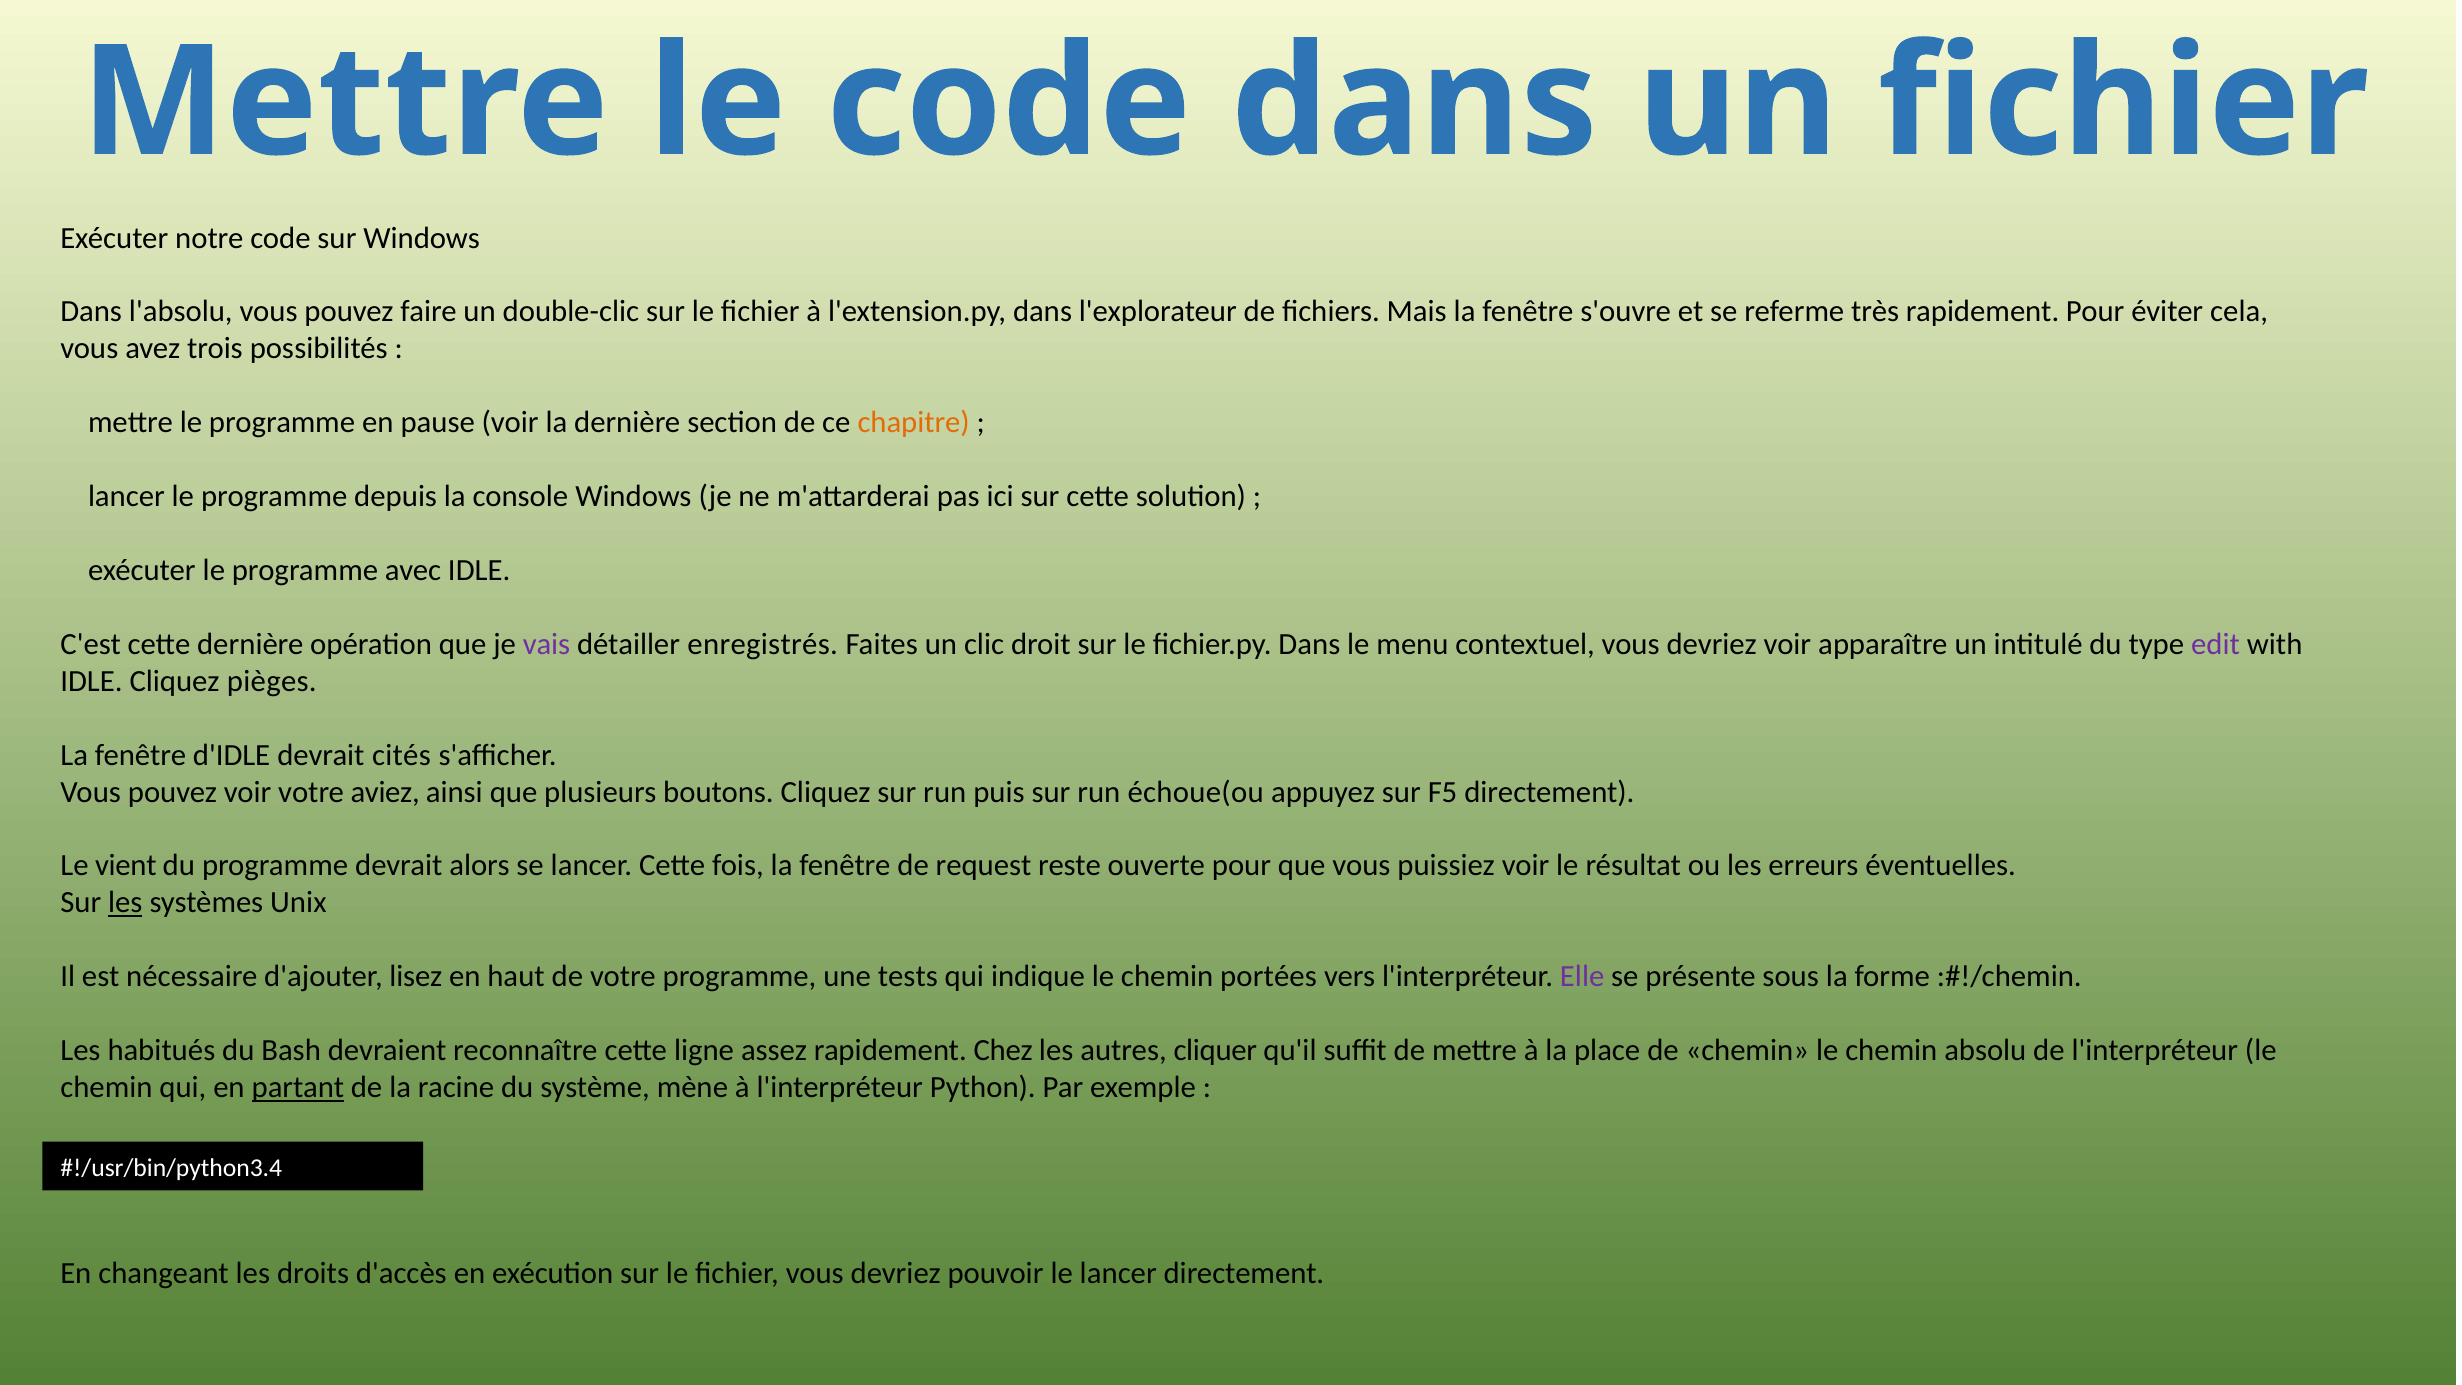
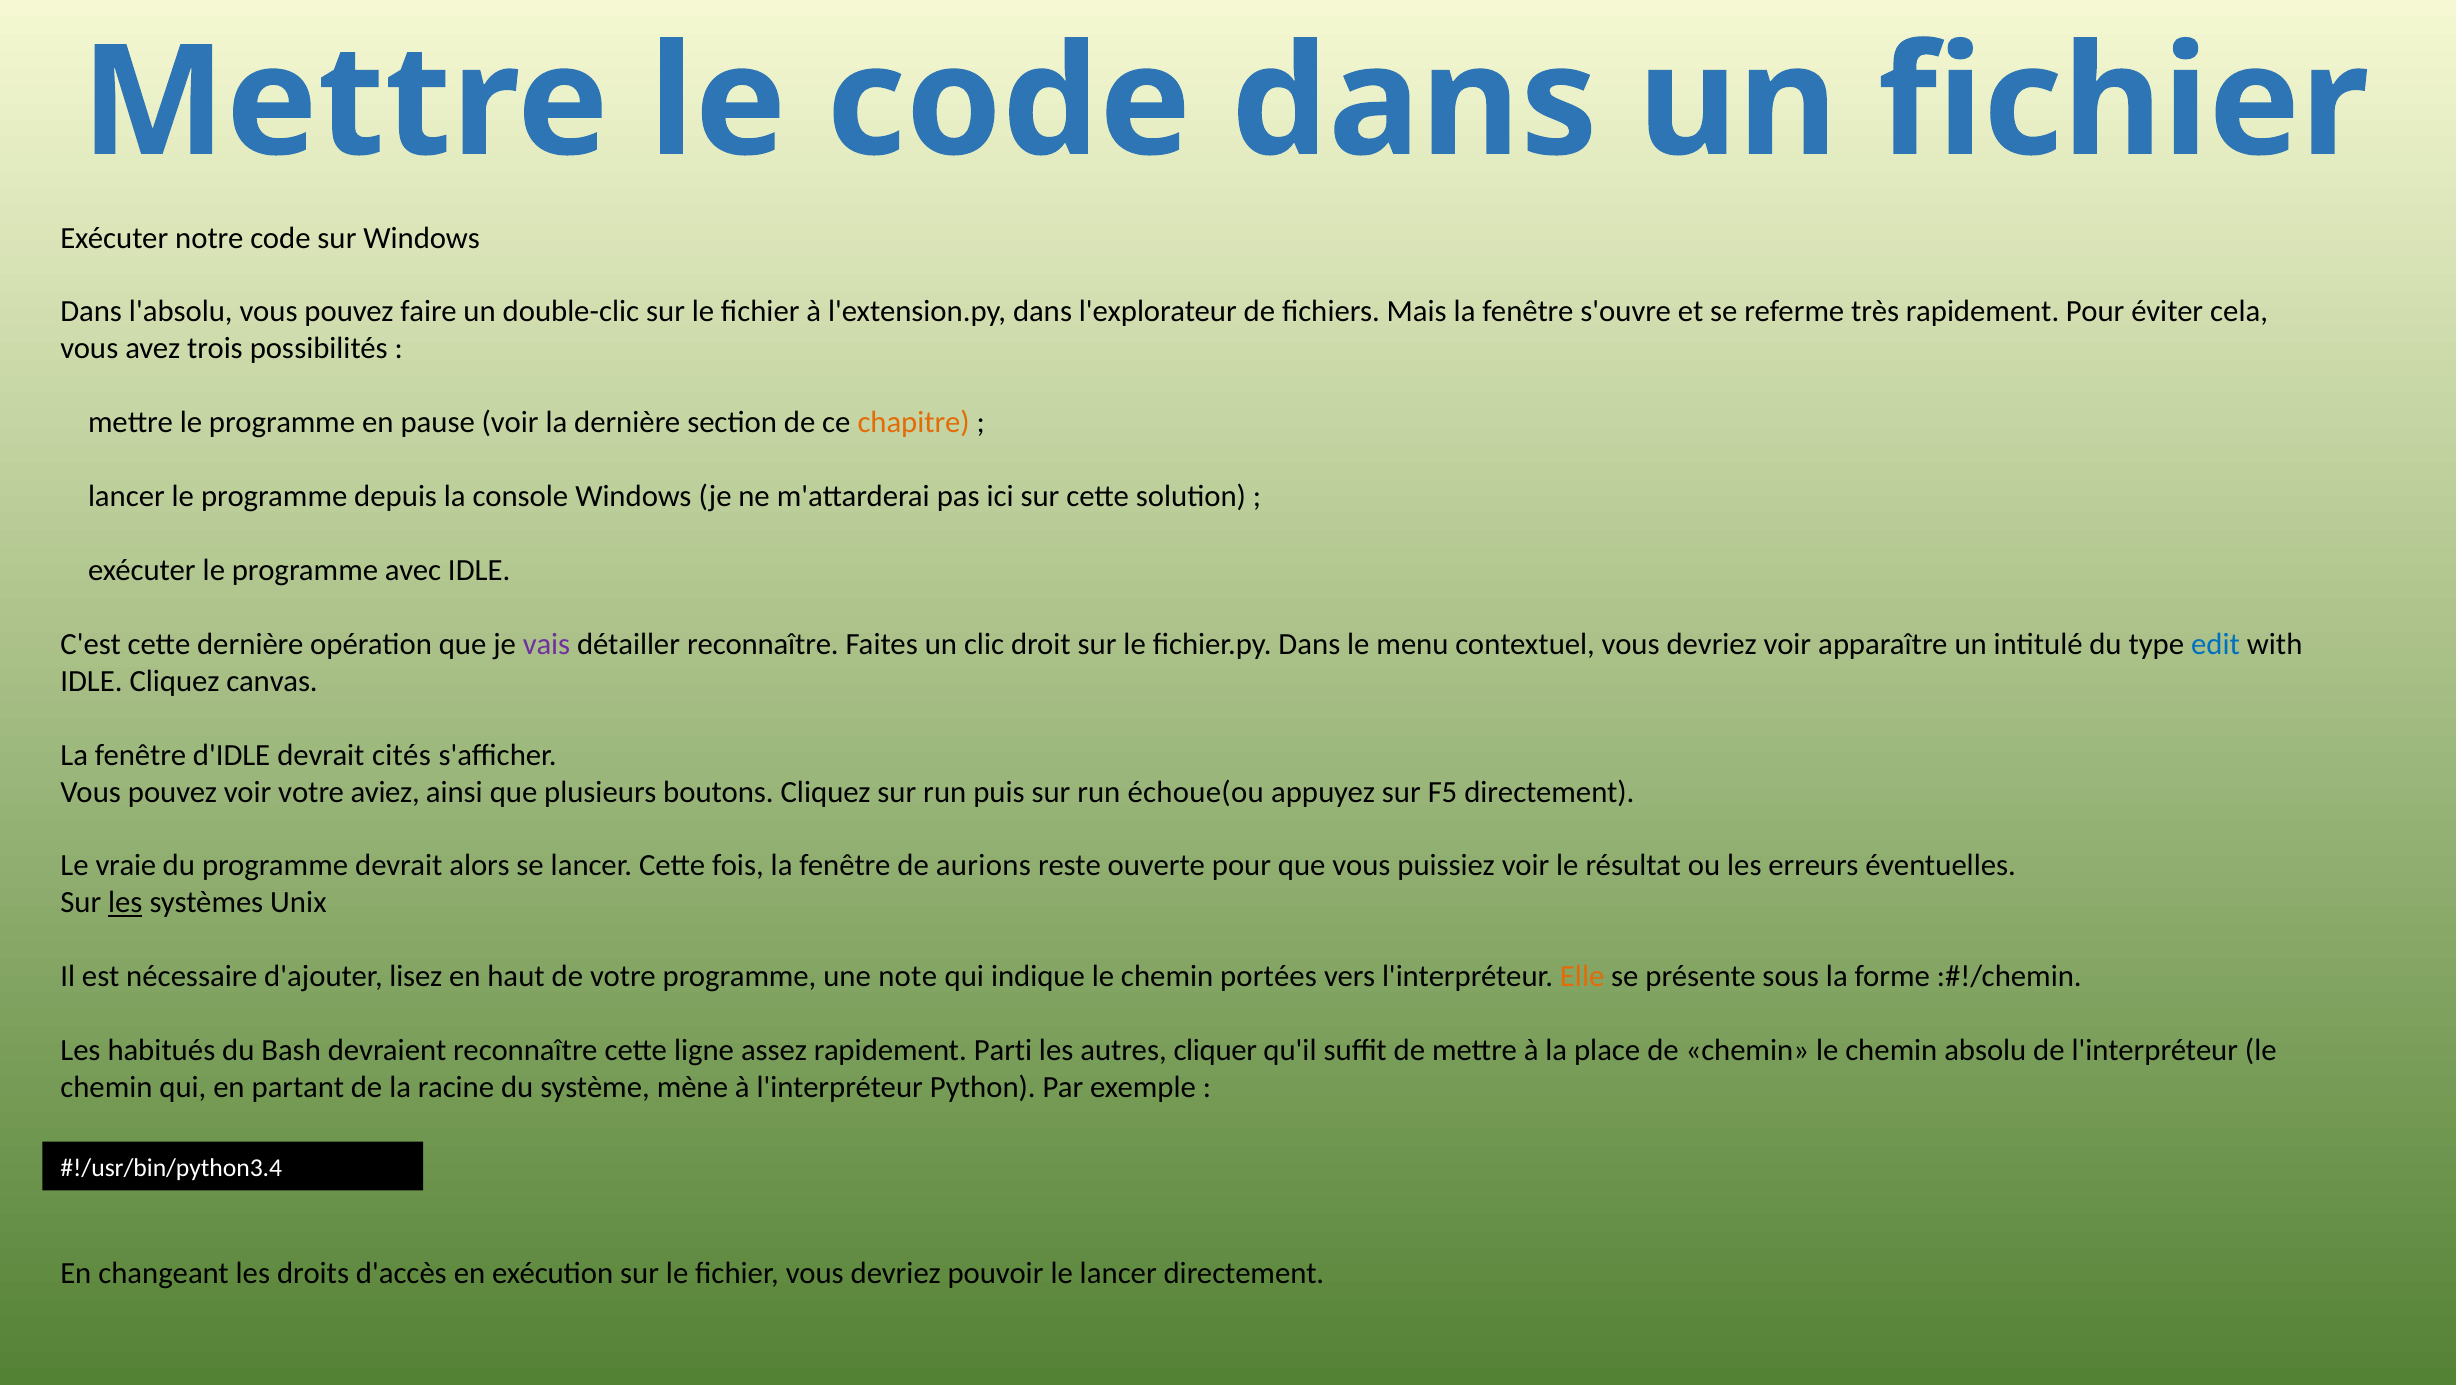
détailler enregistrés: enregistrés -> reconnaître (763, 644)
edit colour: purple -> blue (2216, 644)
pièges: pièges -> canvas (272, 681)
vient: vient -> vraie (126, 866)
request: request -> aurions (983, 866)
tests: tests -> note (908, 976)
Elle colour: purple -> orange (1582, 976)
Chez: Chez -> Parti (1003, 1050)
partant underline: present -> none (298, 1087)
